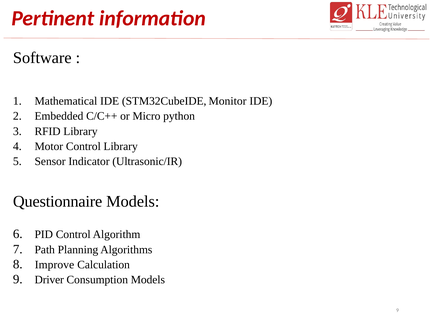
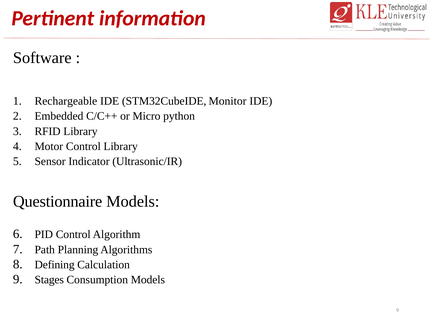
Mathematical: Mathematical -> Rechargeable (66, 101)
Improve: Improve -> Defining (55, 264)
Driver: Driver -> Stages (49, 280)
